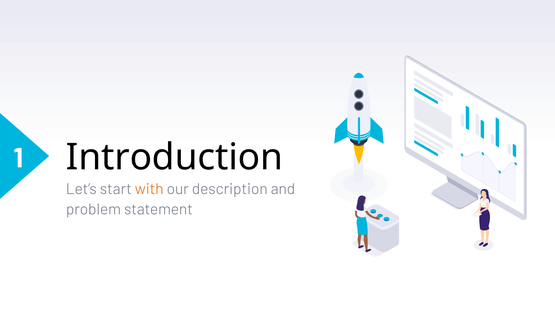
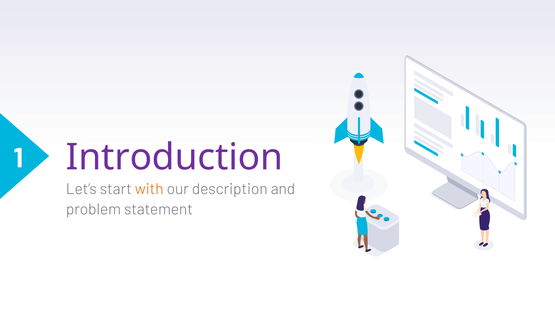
Introduction colour: black -> purple (175, 158)
